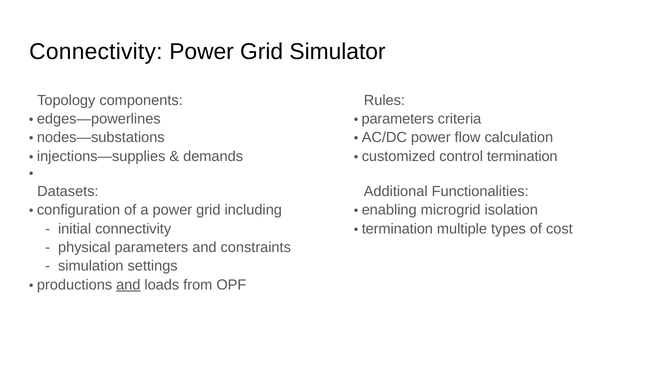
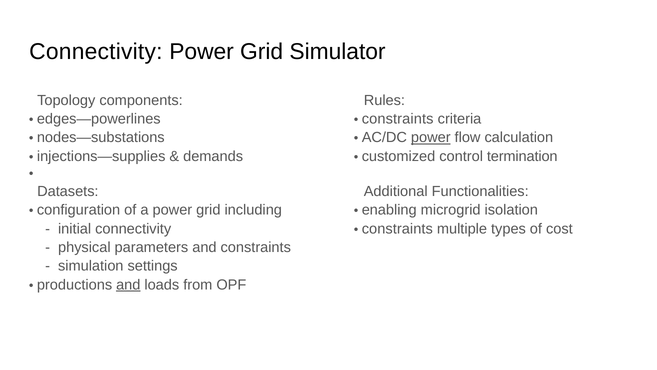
parameters: parameters -> constraints (398, 119)
power underline: none -> present (431, 137)
termination: termination -> constraints (397, 229)
